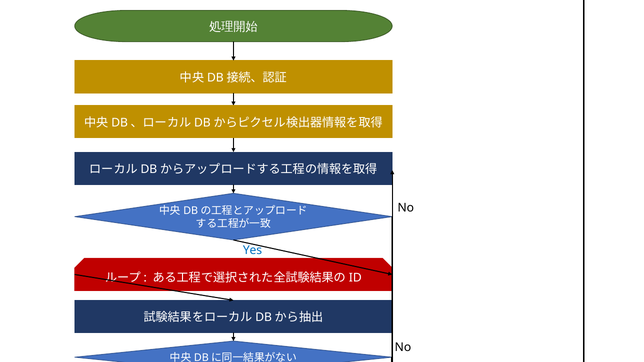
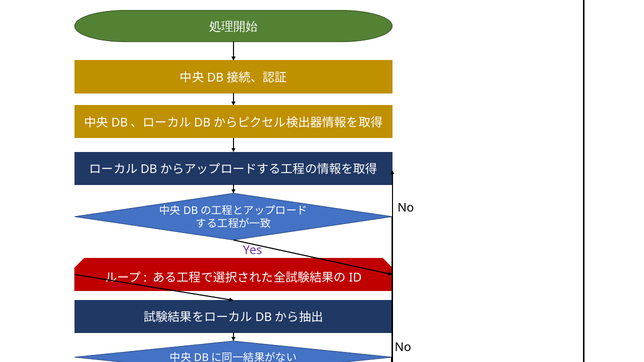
Yes colour: blue -> purple (252, 251)
